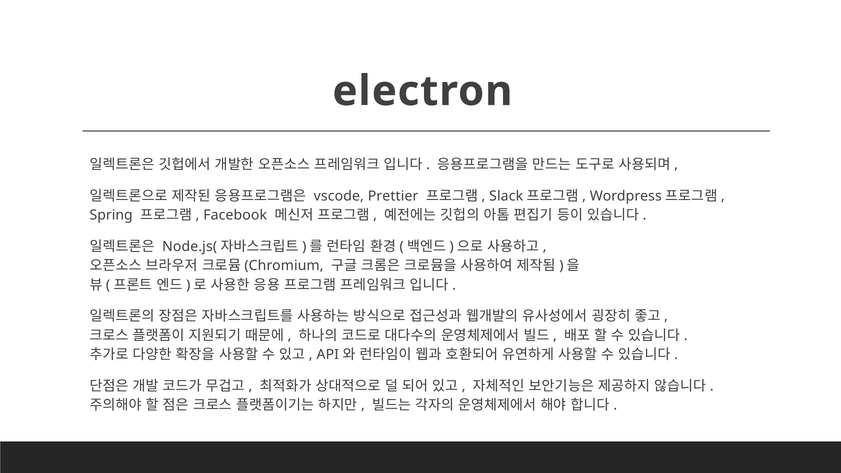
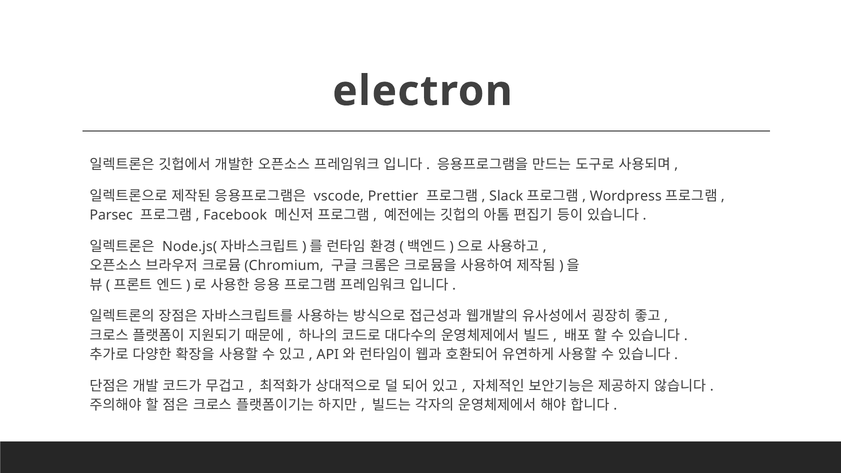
Spring: Spring -> Parsec (111, 215)
